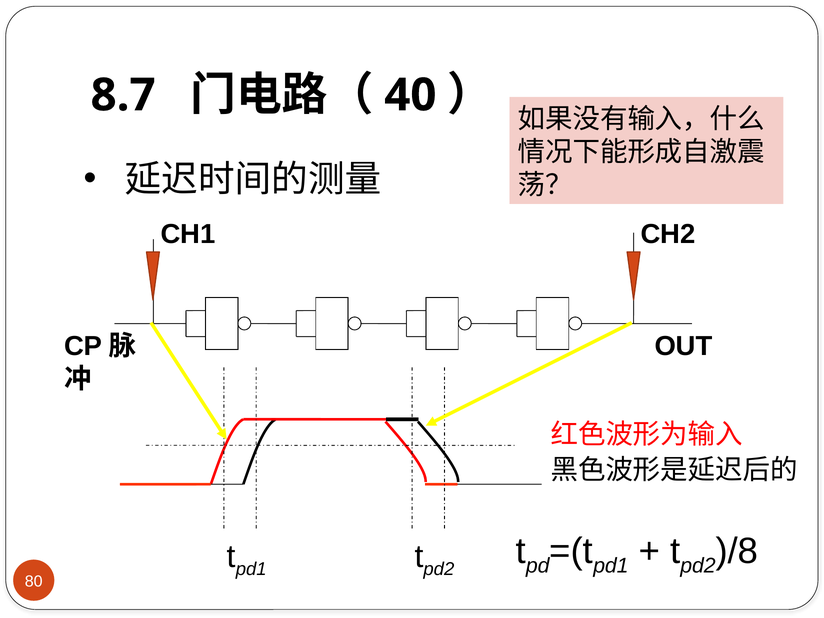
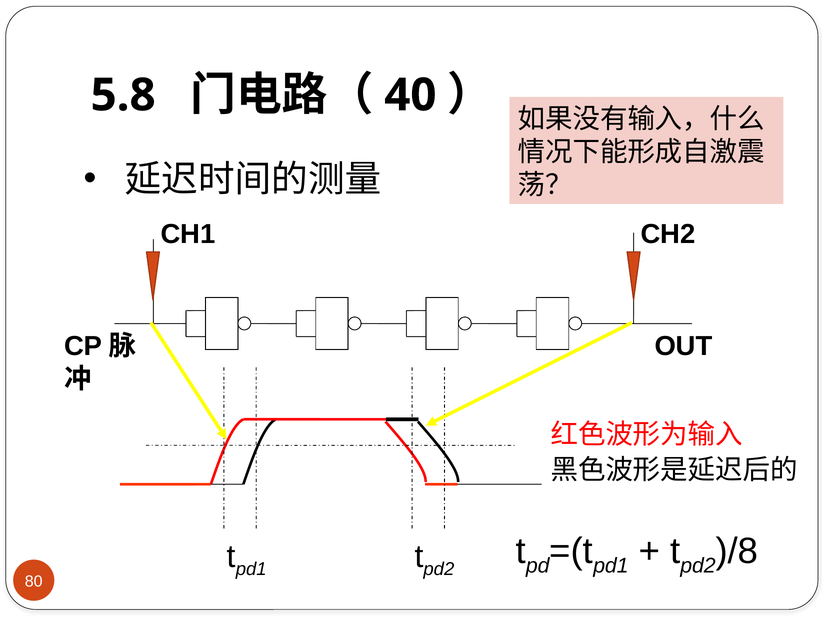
8.7: 8.7 -> 5.8 (123, 95)
